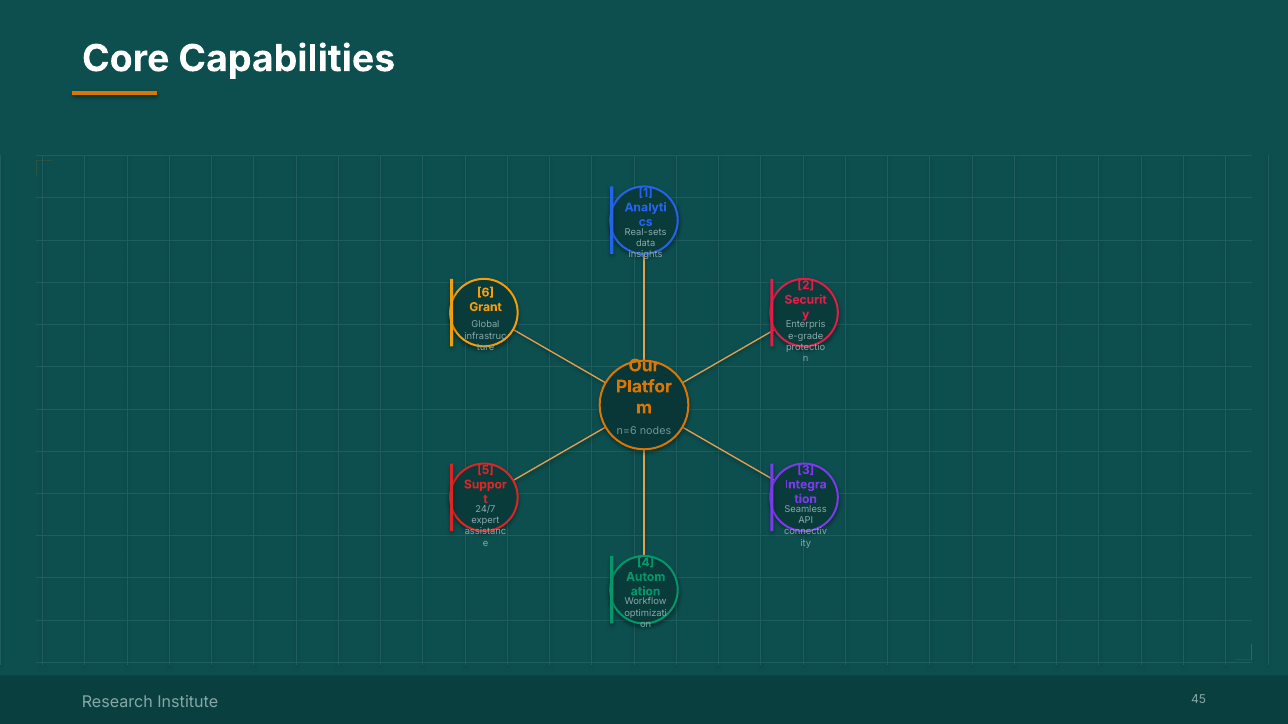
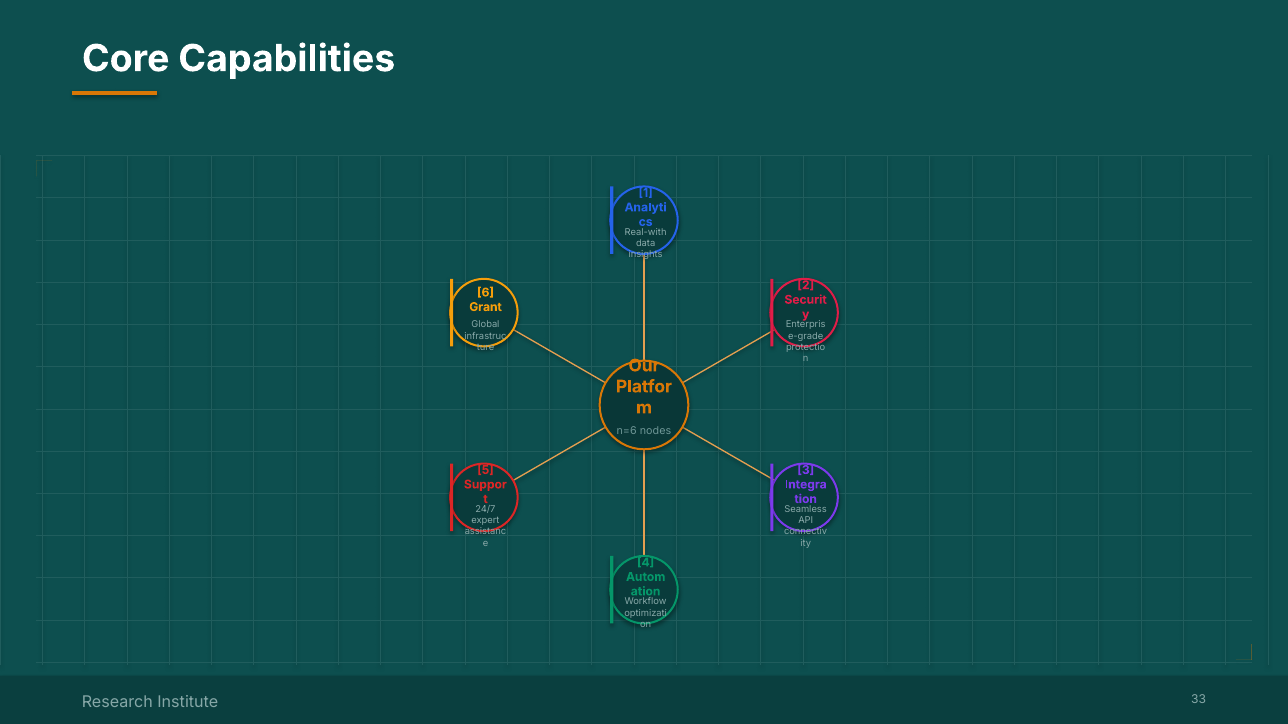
Real-sets: Real-sets -> Real-with (646, 232)
45: 45 -> 33 (1199, 700)
